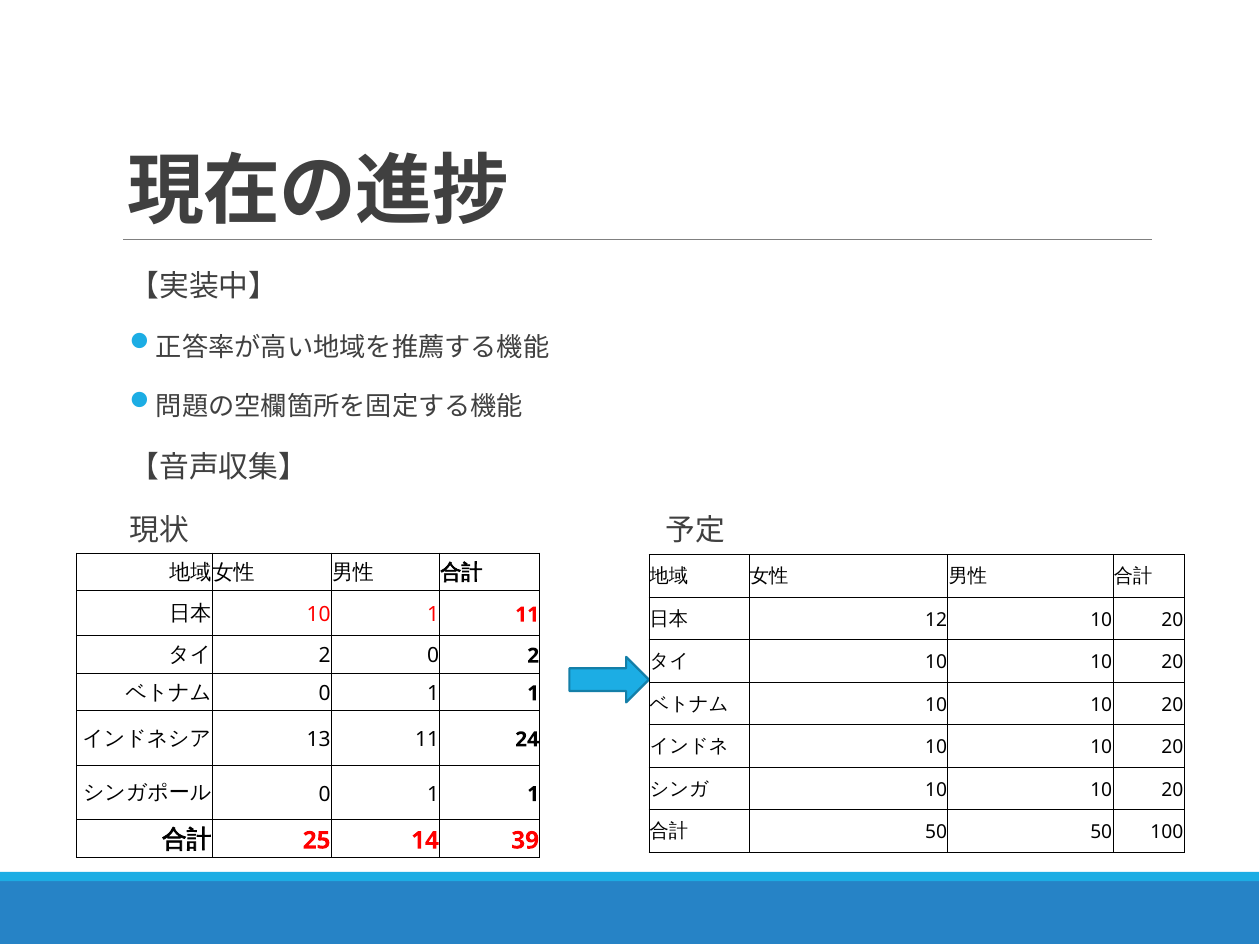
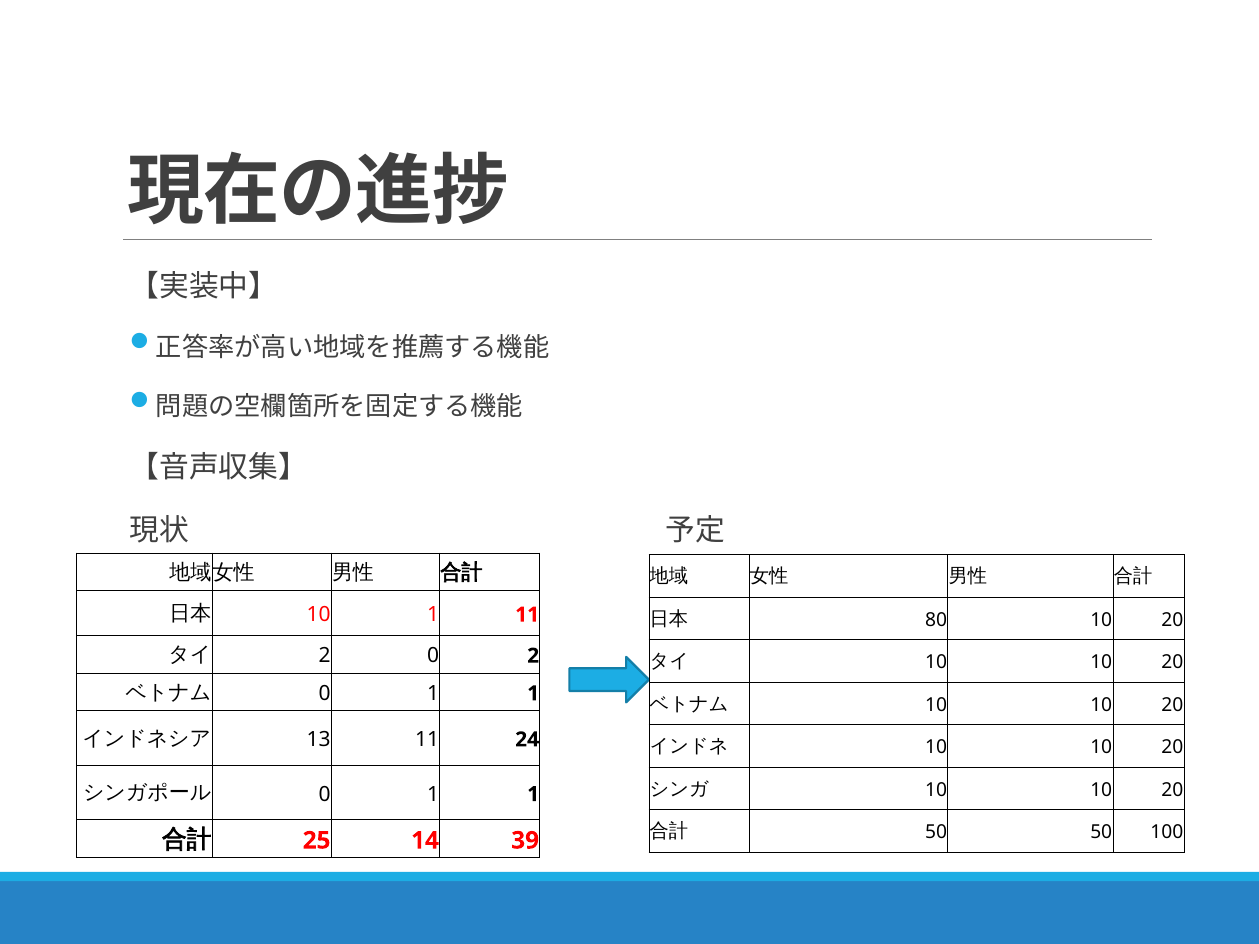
12: 12 -> 80 (936, 620)
